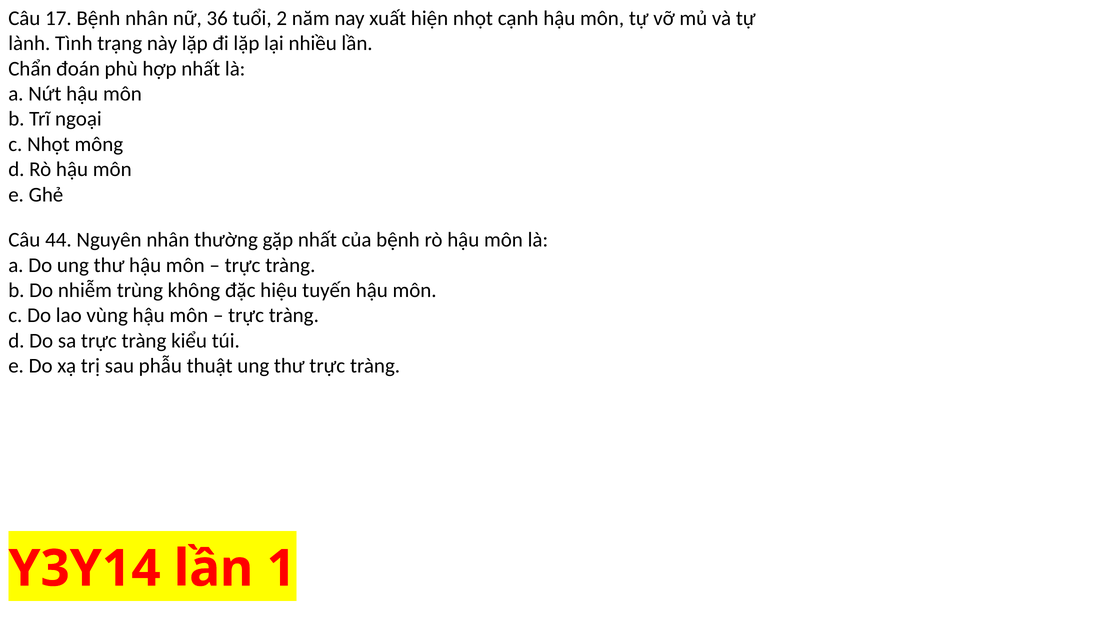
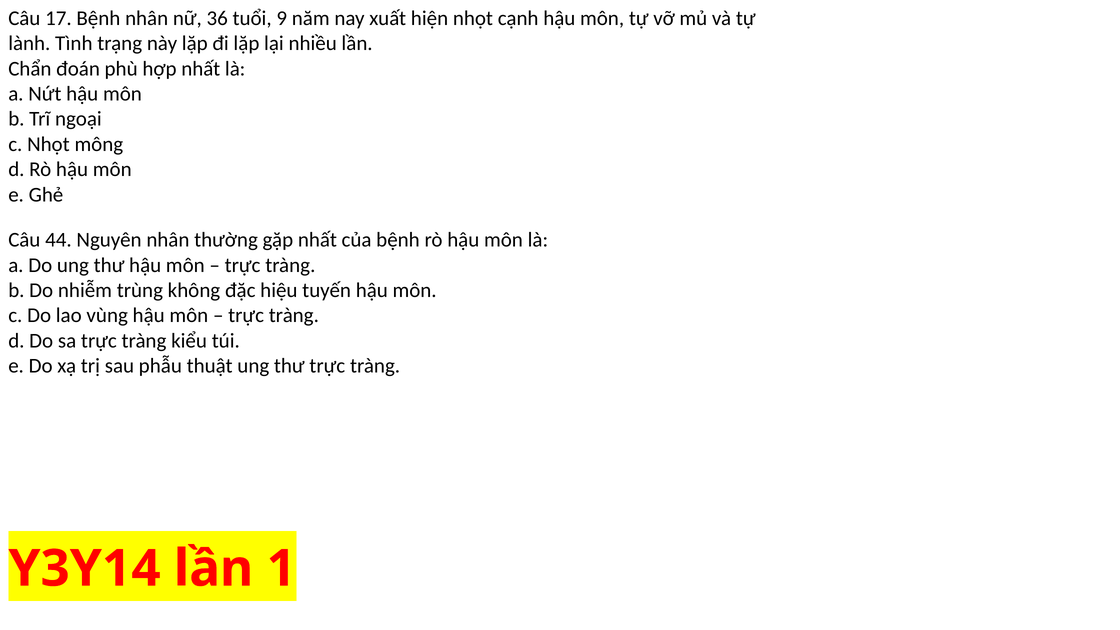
2: 2 -> 9 (282, 18)
